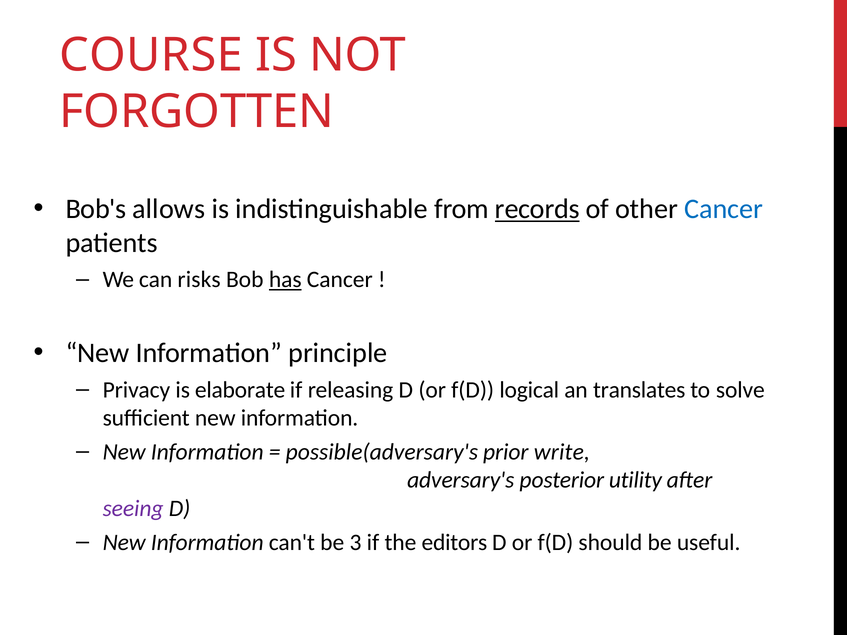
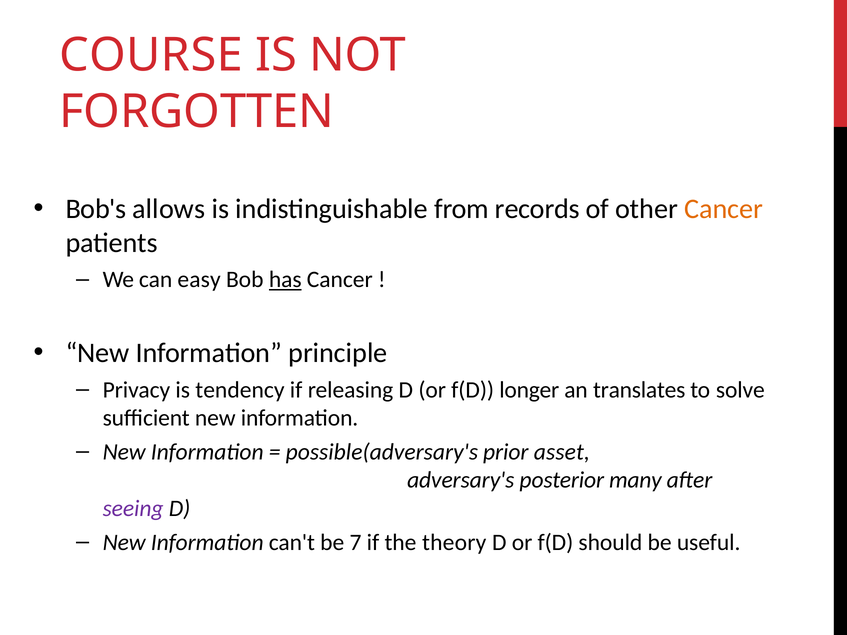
records underline: present -> none (537, 209)
Cancer colour: blue -> orange (724, 209)
risks: risks -> easy (199, 280)
elaborate: elaborate -> tendency (240, 390)
logical: logical -> longer (529, 390)
write: write -> asset (562, 452)
utility: utility -> many (635, 480)
3: 3 -> 7 (355, 542)
editors: editors -> theory (454, 542)
